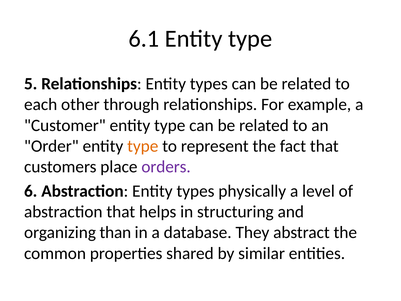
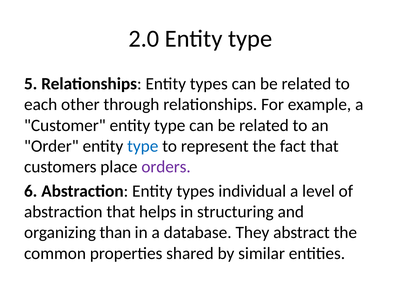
6.1: 6.1 -> 2.0 (144, 39)
type colour: orange -> blue (143, 146)
physically: physically -> individual (252, 191)
